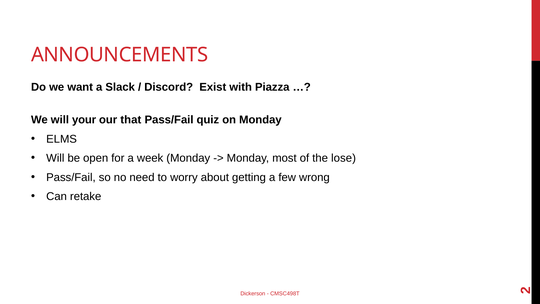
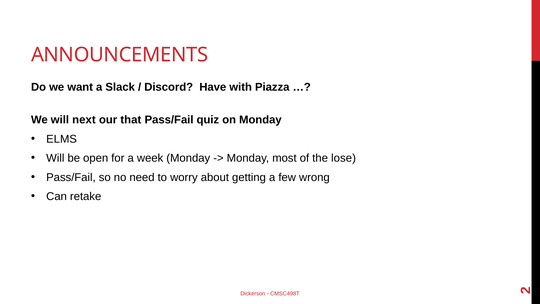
Exist: Exist -> Have (213, 87)
your: your -> next (84, 120)
